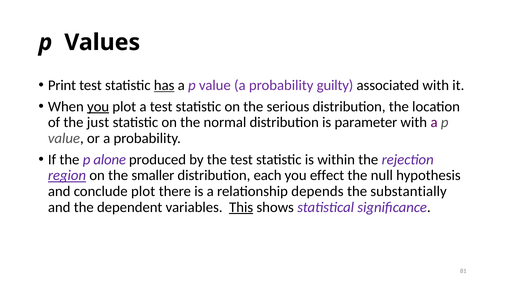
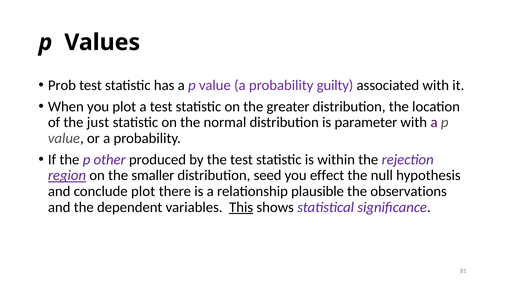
Print: Print -> Prob (62, 85)
has underline: present -> none (164, 85)
you underline: present -> none (98, 107)
serious: serious -> greater (288, 107)
alone: alone -> other (110, 160)
each: each -> seed (268, 175)
depends: depends -> plausible (318, 191)
substantially: substantially -> observations (409, 191)
